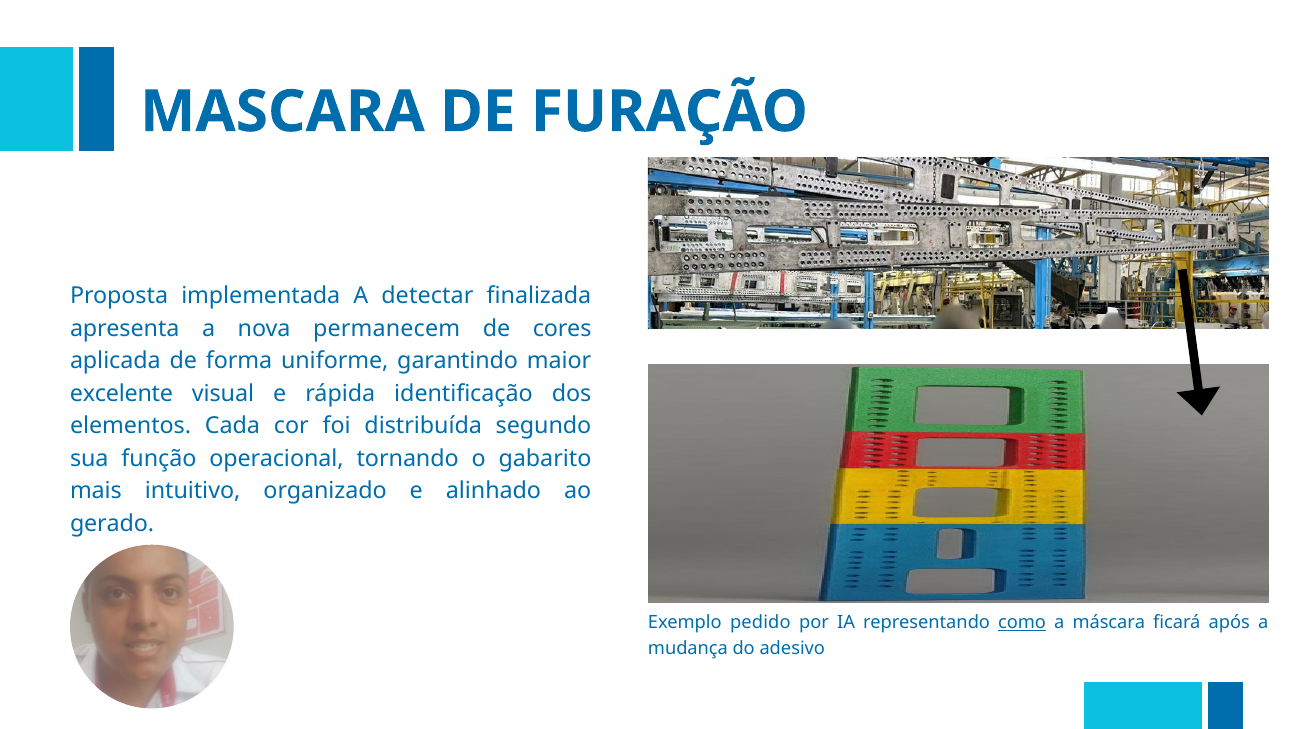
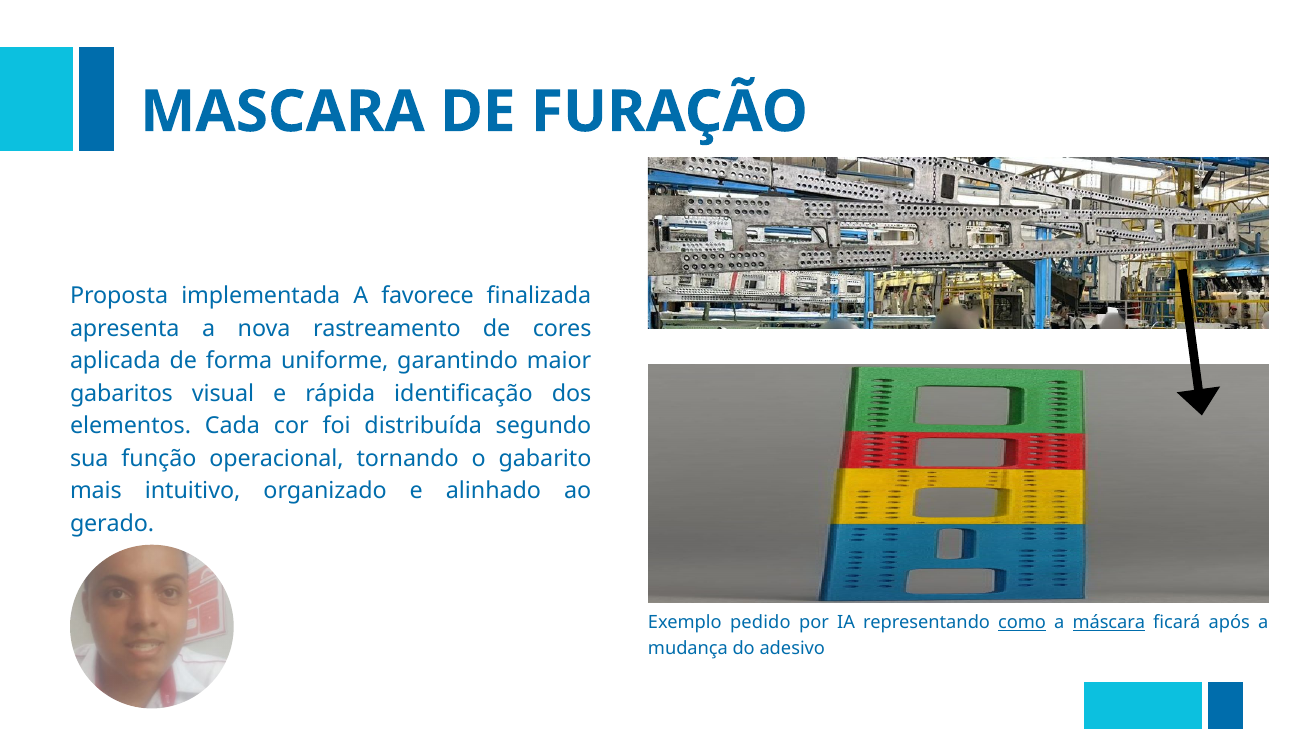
detectar: detectar -> favorece (428, 296)
permanecem: permanecem -> rastreamento (387, 329)
excelente: excelente -> gabaritos (121, 394)
máscara underline: none -> present (1109, 623)
